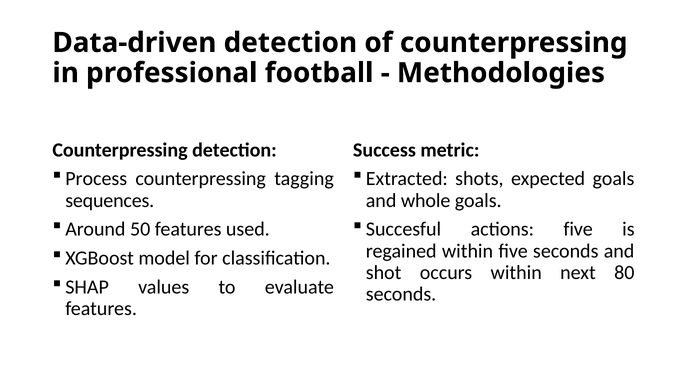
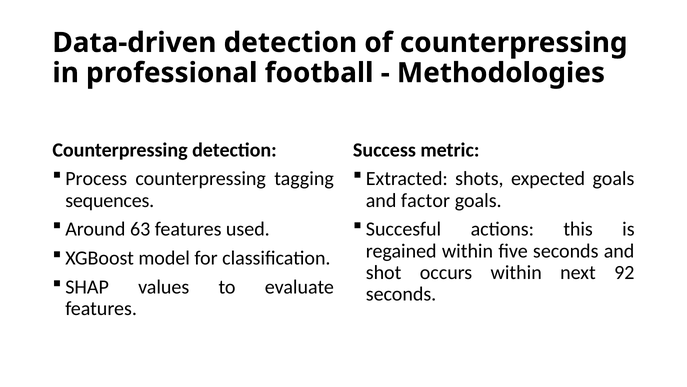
whole: whole -> factor (425, 200)
50: 50 -> 63 (140, 229)
actions five: five -> this (578, 229)
80: 80 -> 92 (624, 272)
